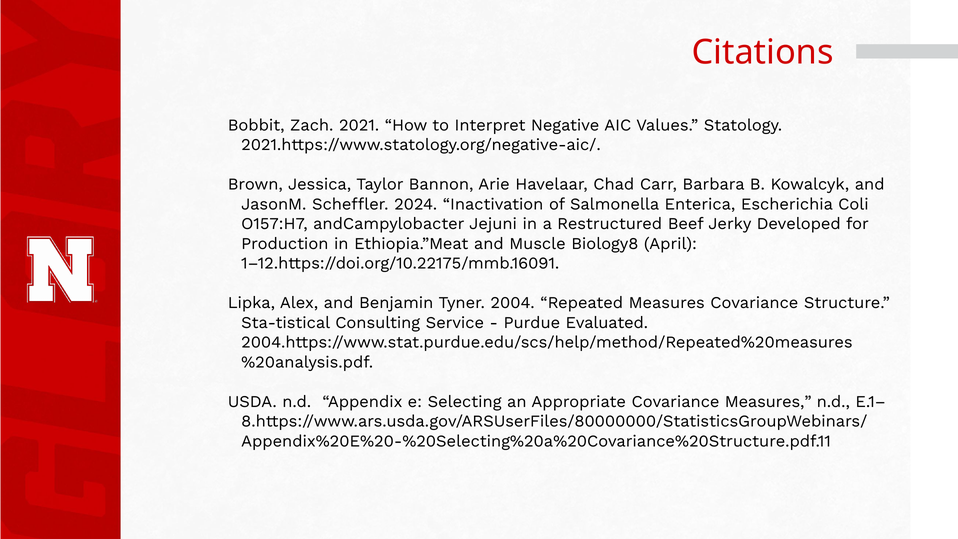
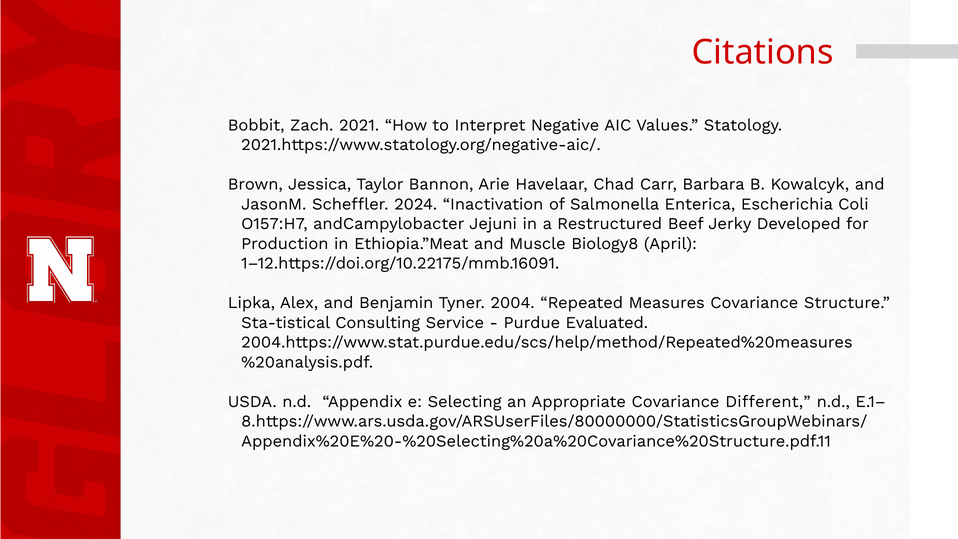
Covariance Measures: Measures -> Different (768, 402)
